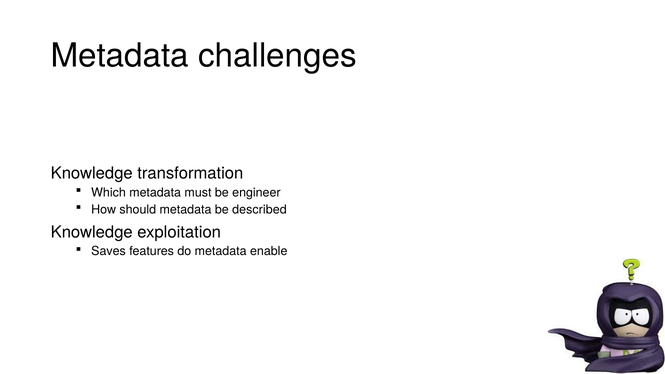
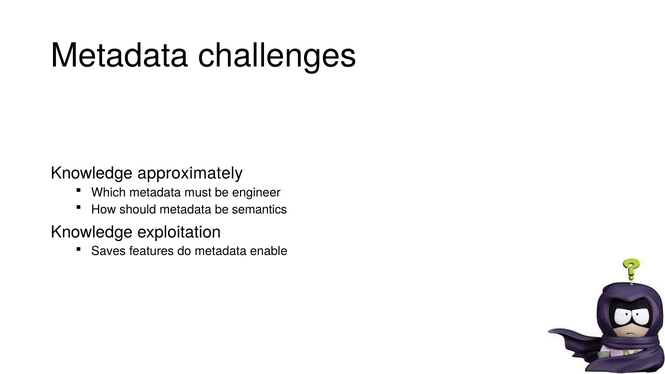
transformation: transformation -> approximately (190, 173)
described: described -> semantics (260, 210)
